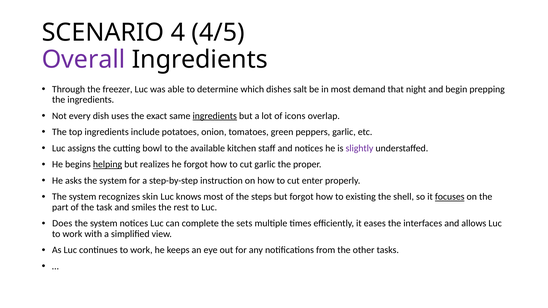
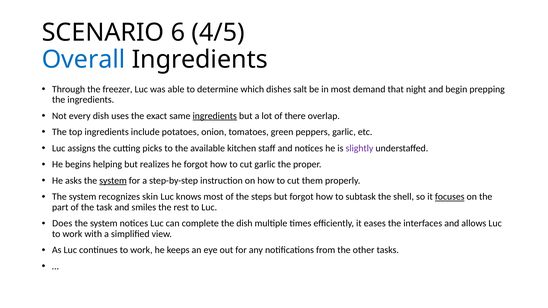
4: 4 -> 6 (178, 32)
Overall colour: purple -> blue (84, 60)
icons: icons -> there (295, 116)
bowl: bowl -> picks (152, 148)
helping underline: present -> none (108, 165)
system underline: none -> present (113, 181)
enter: enter -> them (312, 181)
existing: existing -> subtask (361, 197)
the sets: sets -> dish (244, 224)
